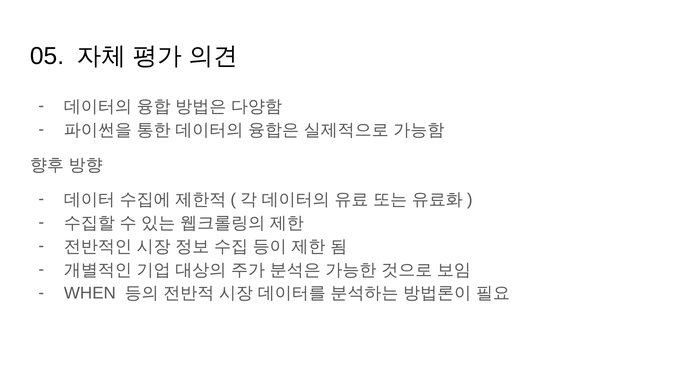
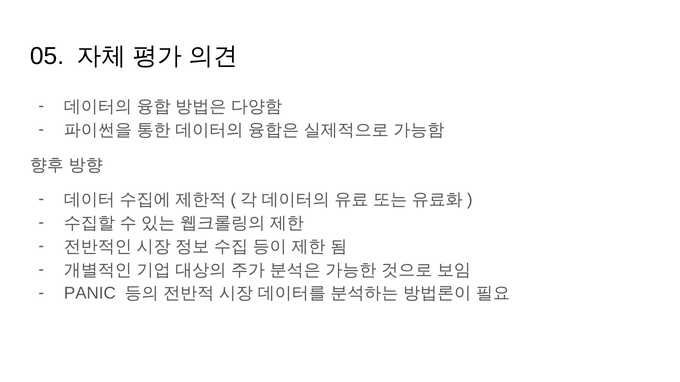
WHEN: WHEN -> PANIC (90, 294)
